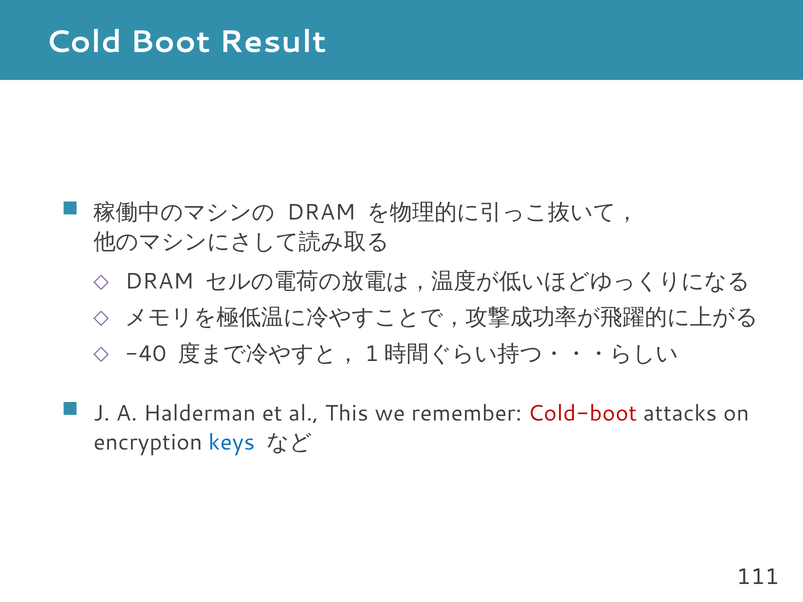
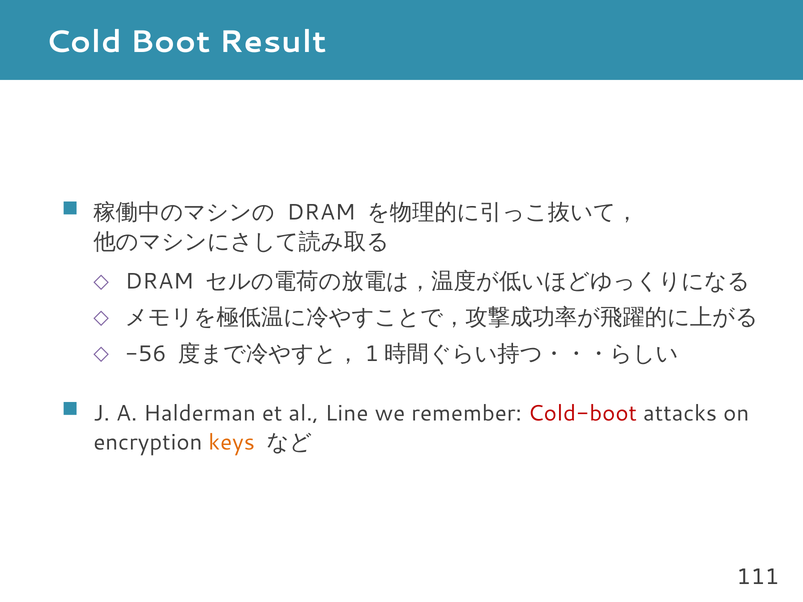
-40: -40 -> -56 (146, 354)
This: This -> Line (347, 413)
keys colour: blue -> orange (232, 443)
